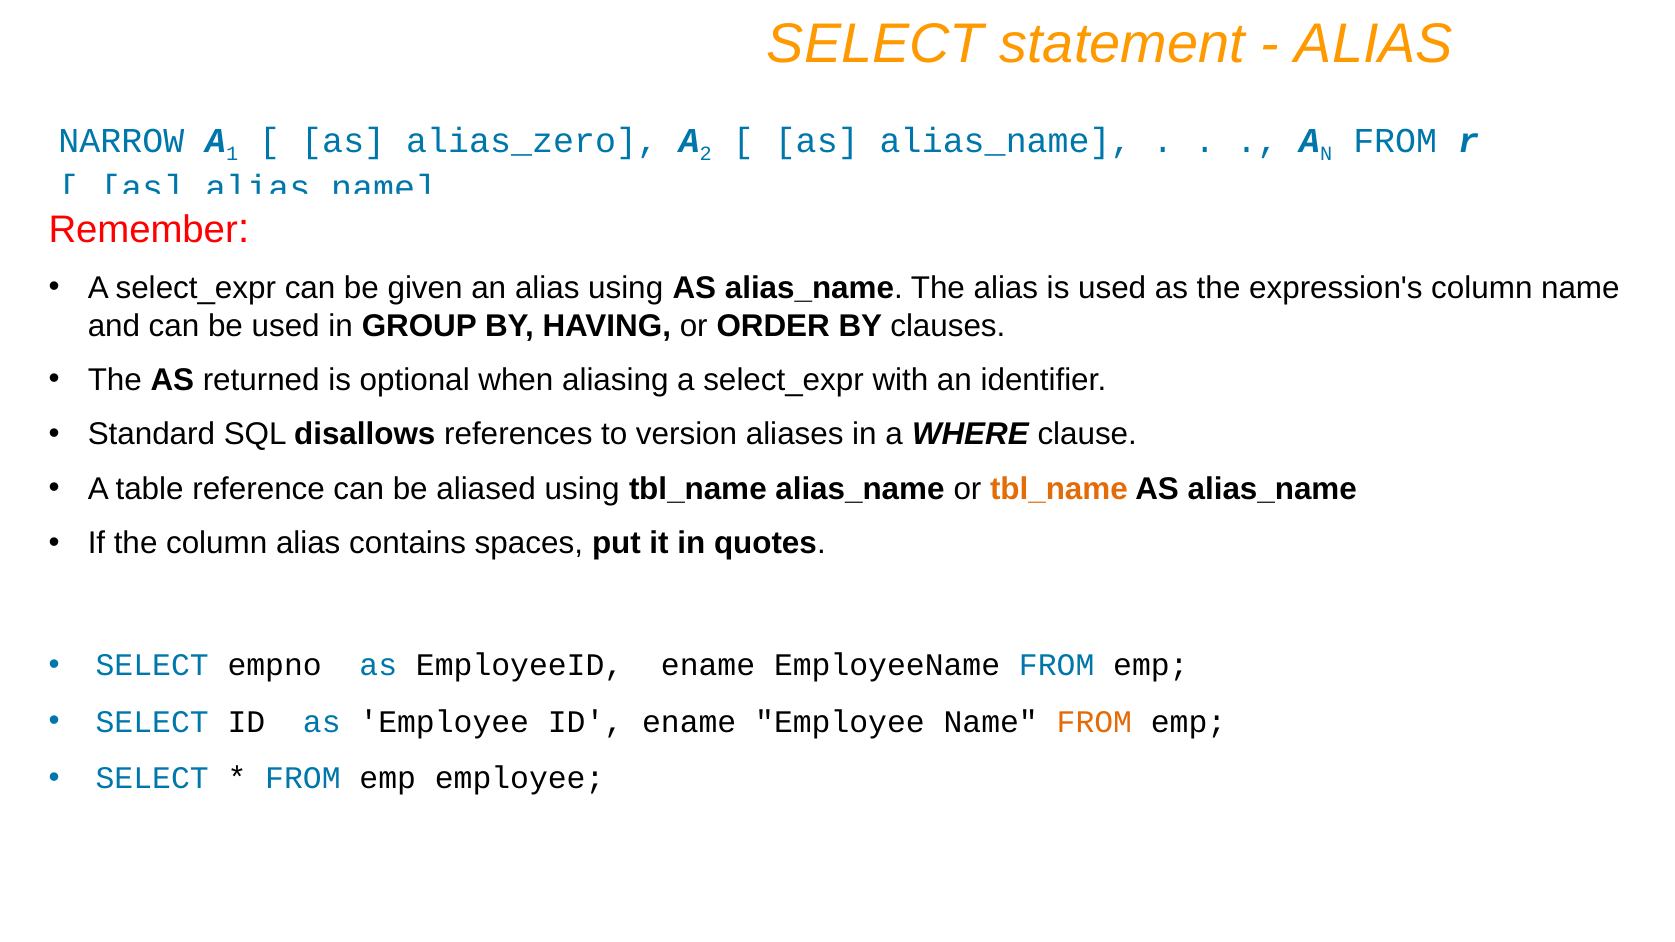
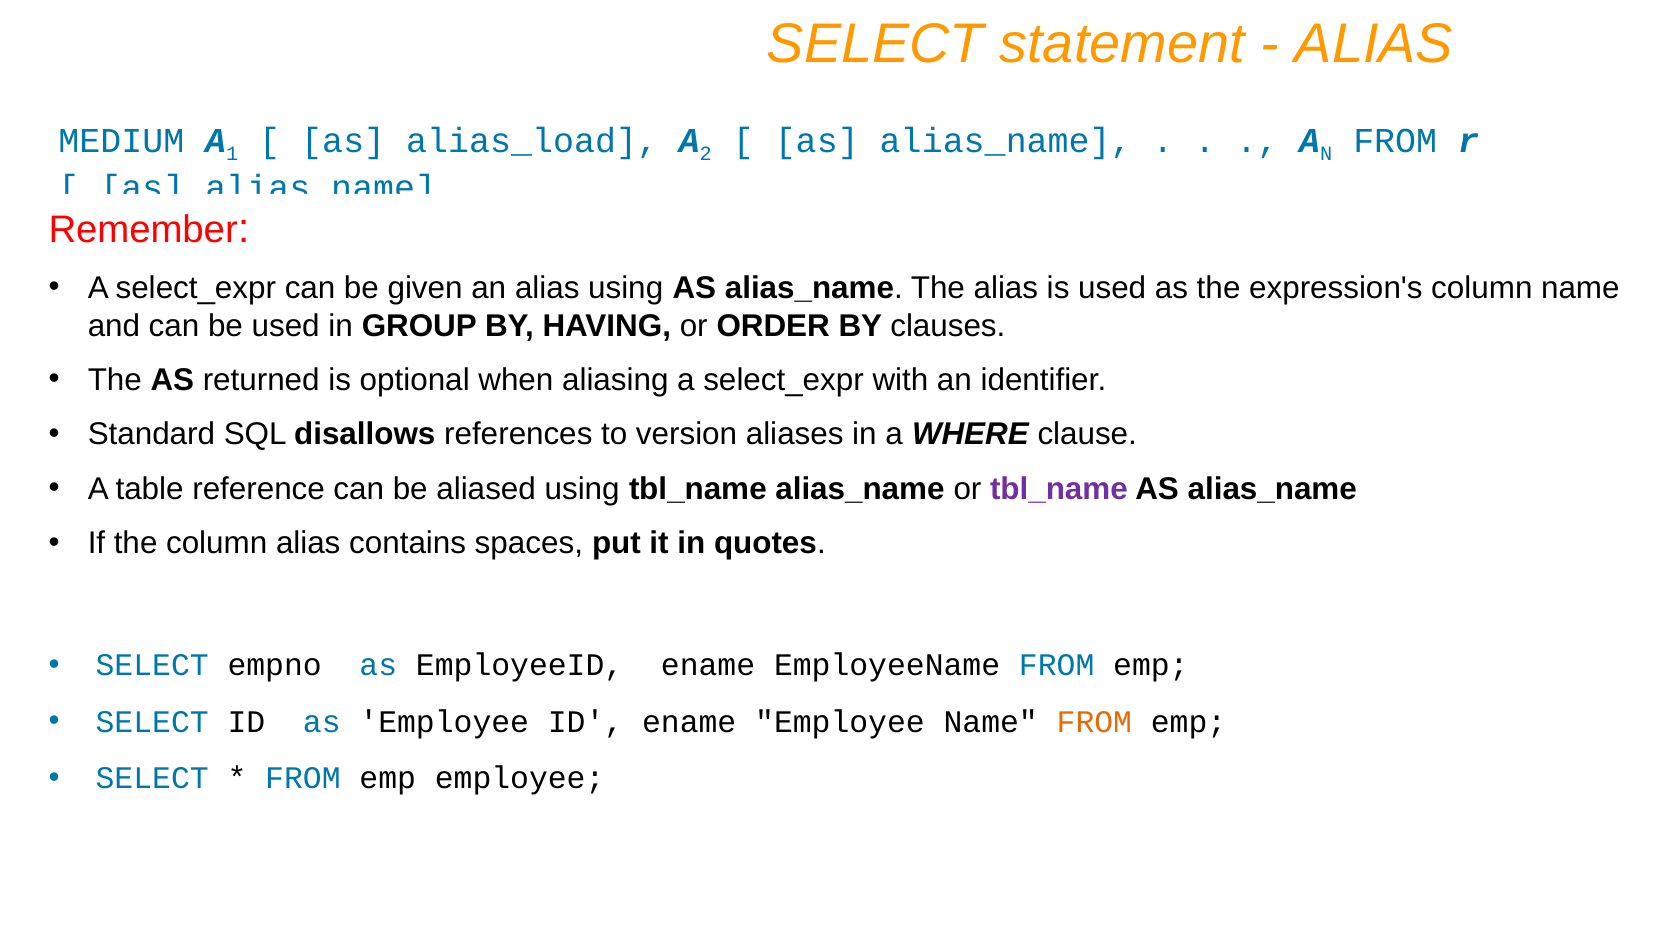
NARROW: NARROW -> MEDIUM (121, 141)
alias_zero: alias_zero -> alias_load (532, 141)
tbl_name colour: orange -> purple (1059, 489)
